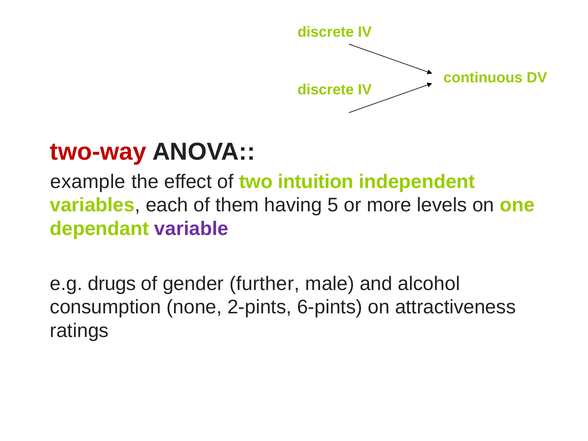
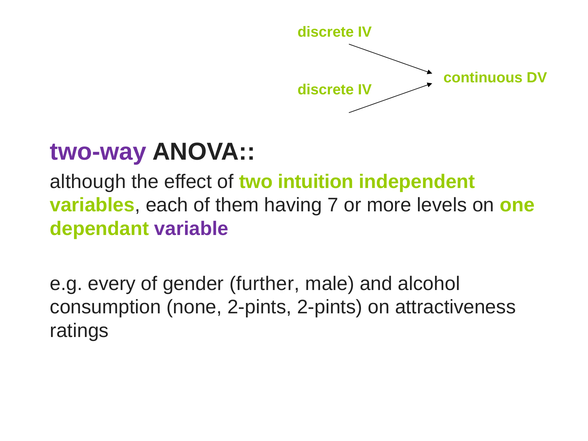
two-way colour: red -> purple (98, 152)
example: example -> although (88, 182)
5: 5 -> 7 (333, 205)
drugs: drugs -> every (112, 284)
2-pints 6-pints: 6-pints -> 2-pints (330, 307)
